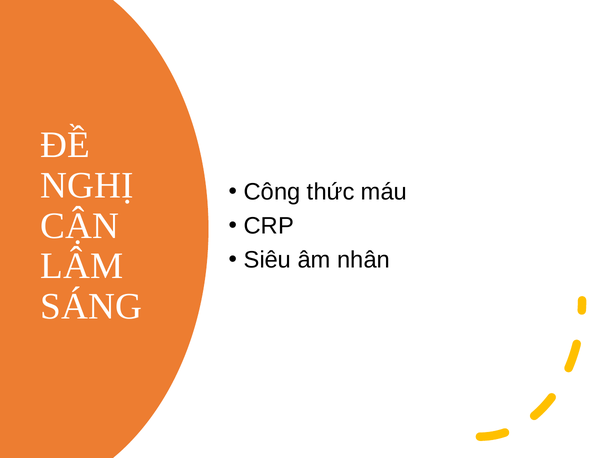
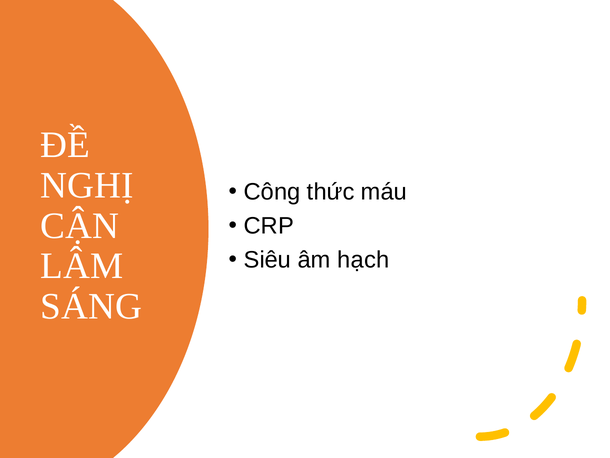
nhân: nhân -> hạch (363, 260)
